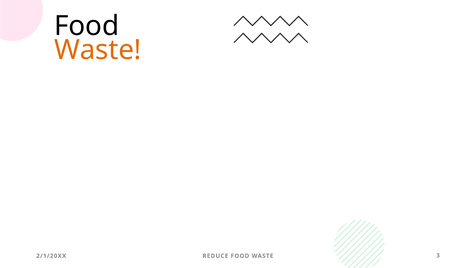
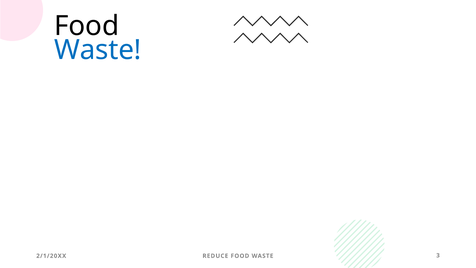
Waste colour: orange -> blue (98, 50)
